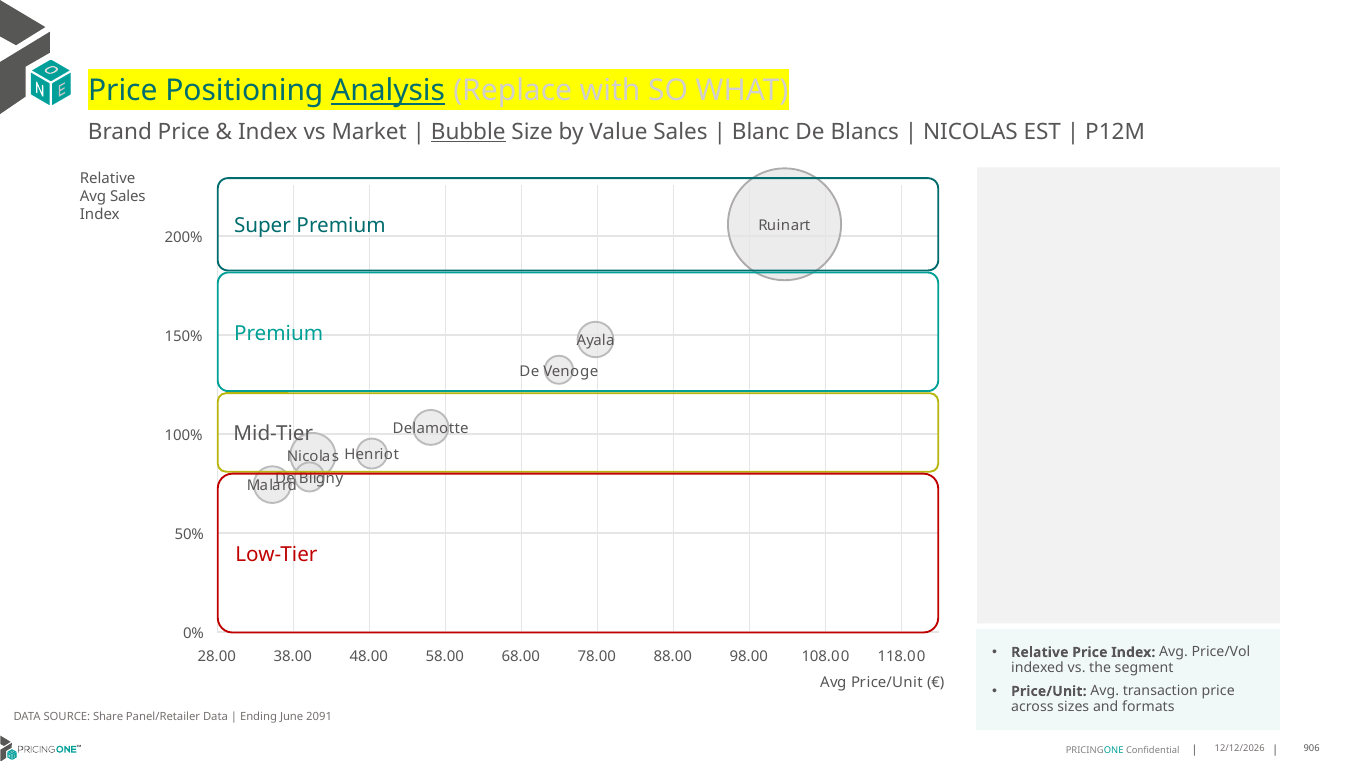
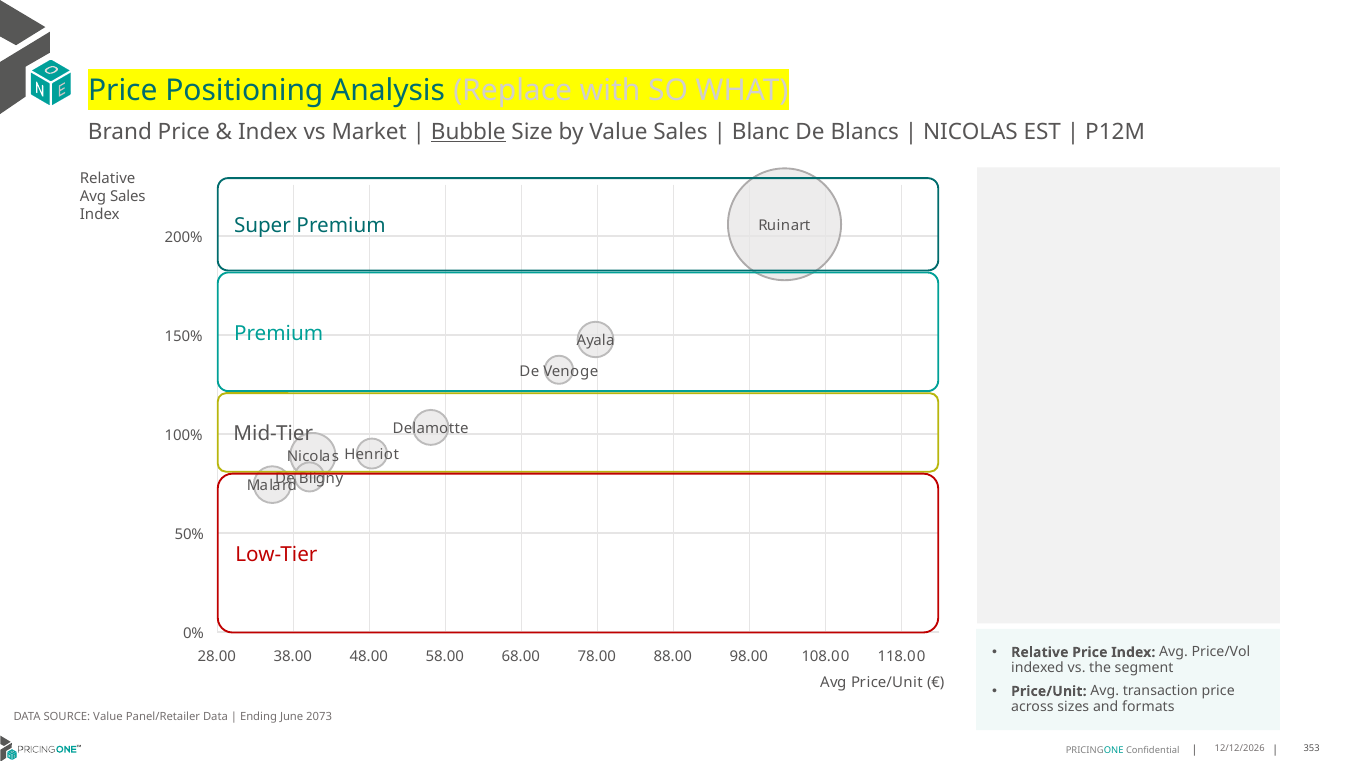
Analysis underline: present -> none (388, 91)
SOURCE Share: Share -> Value (108, 717)
2091: 2091 -> 2073 (319, 717)
906: 906 -> 353 (1312, 748)
